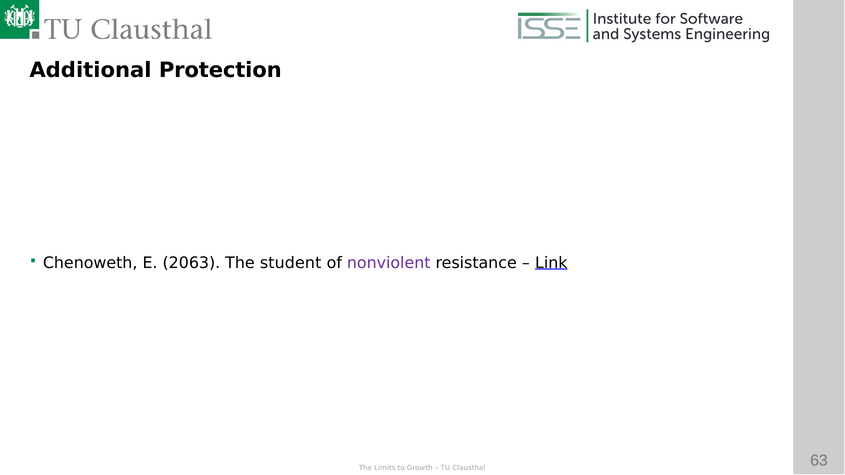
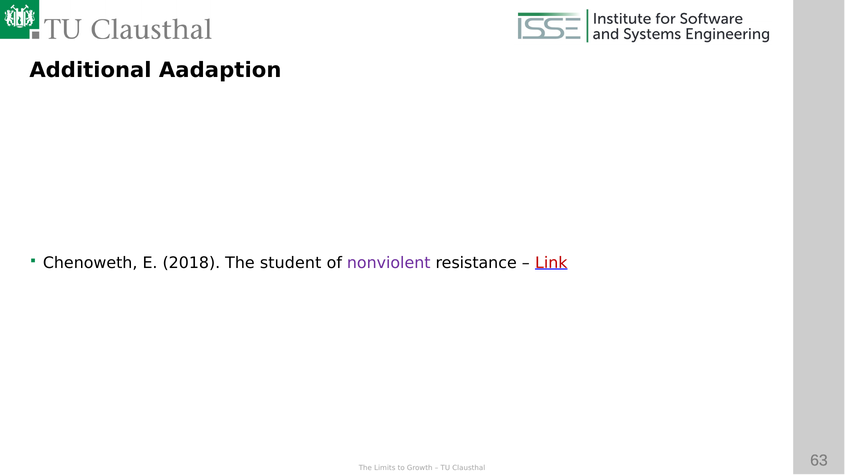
Protection: Protection -> Aadaption (220, 70)
2063: 2063 -> 2018 (191, 263)
Link colour: black -> red (551, 263)
